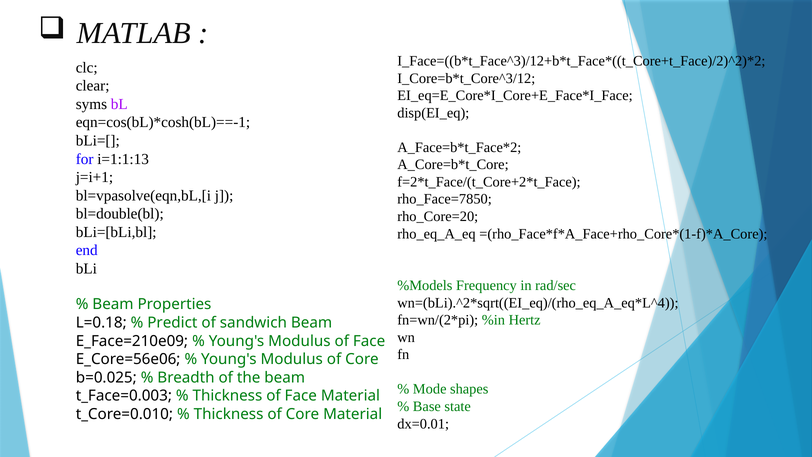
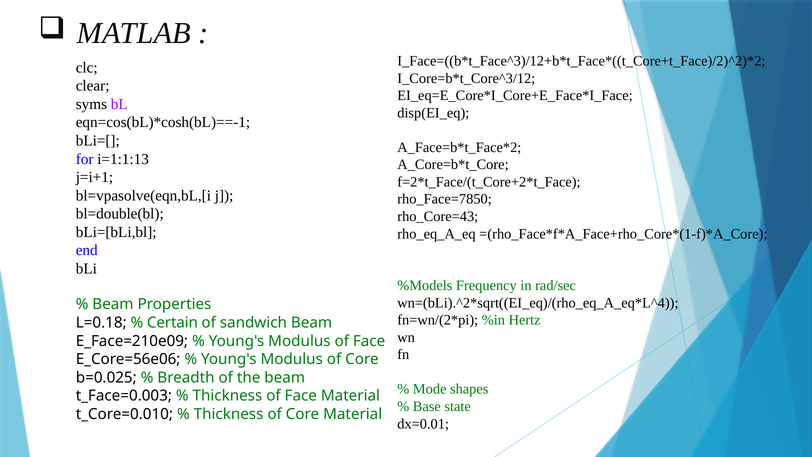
rho_Core=20: rho_Core=20 -> rho_Core=43 (438, 216)
Predict: Predict -> Certain (172, 323)
